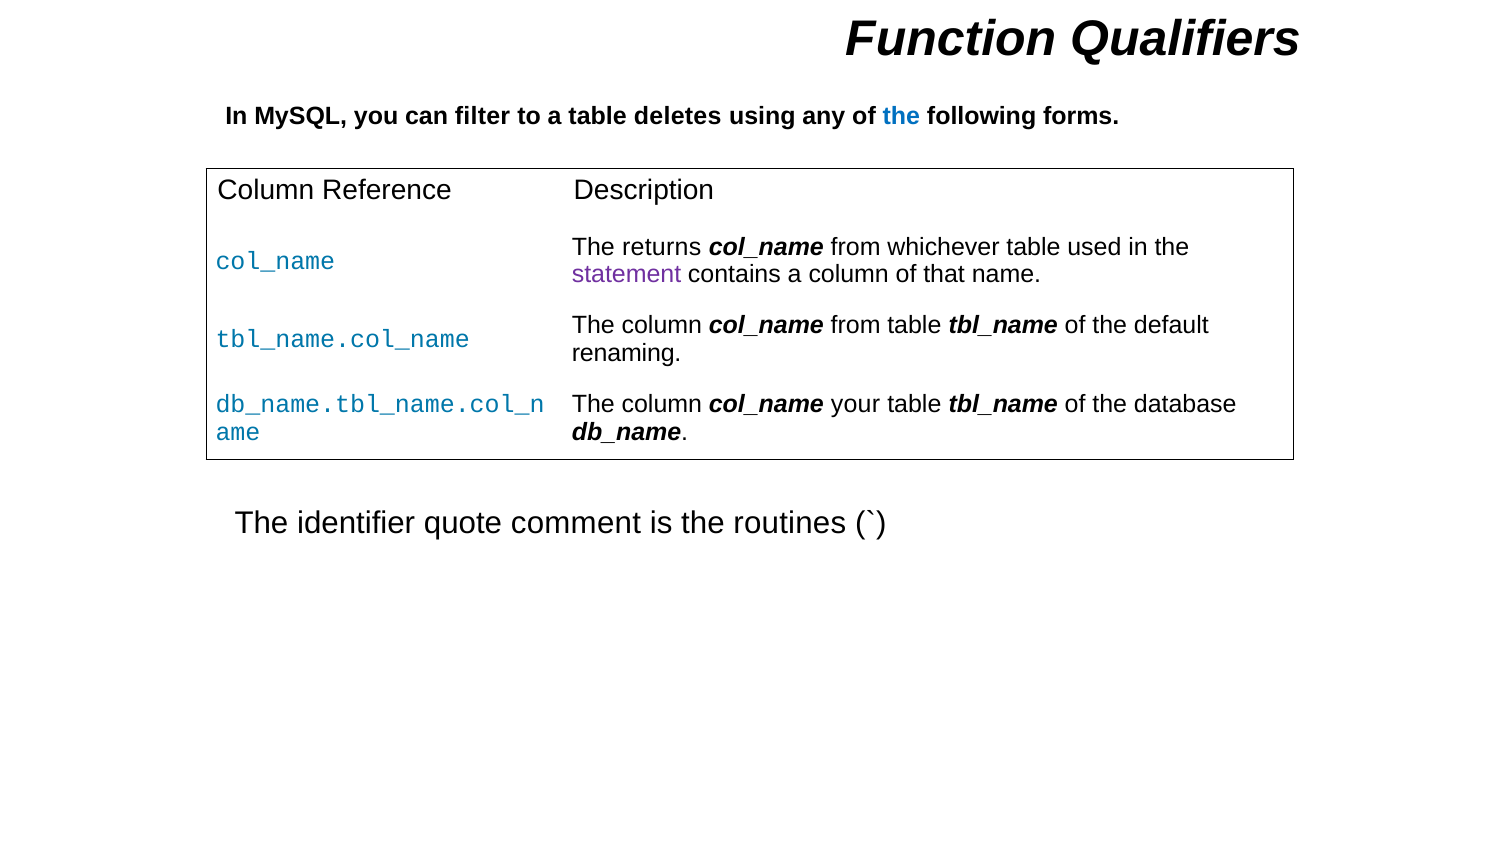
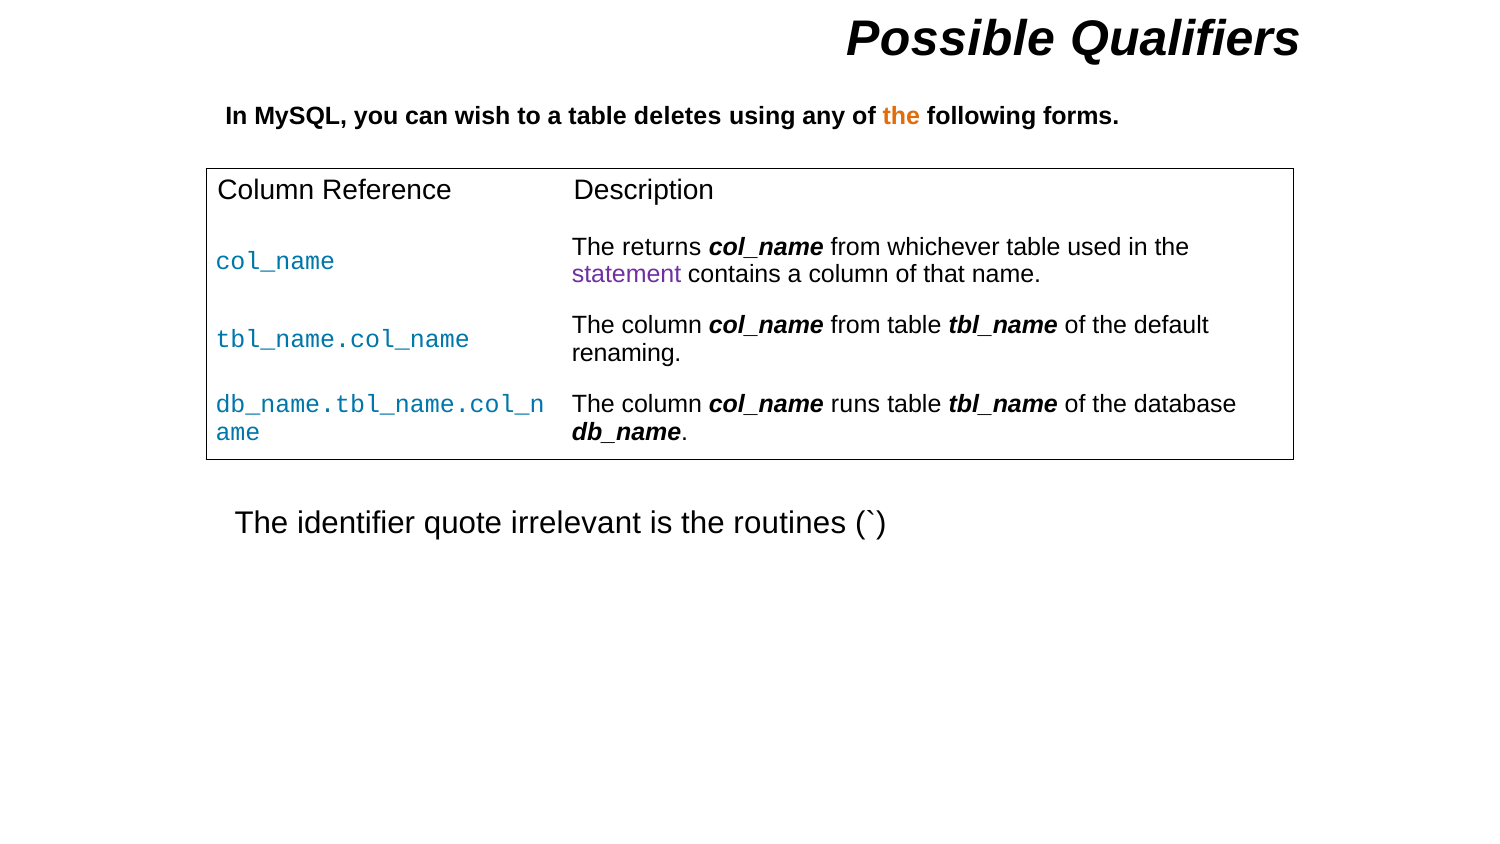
Function: Function -> Possible (950, 39)
filter: filter -> wish (483, 116)
the colour: blue -> orange (901, 116)
your: your -> runs (855, 404)
comment: comment -> irrelevant (576, 523)
